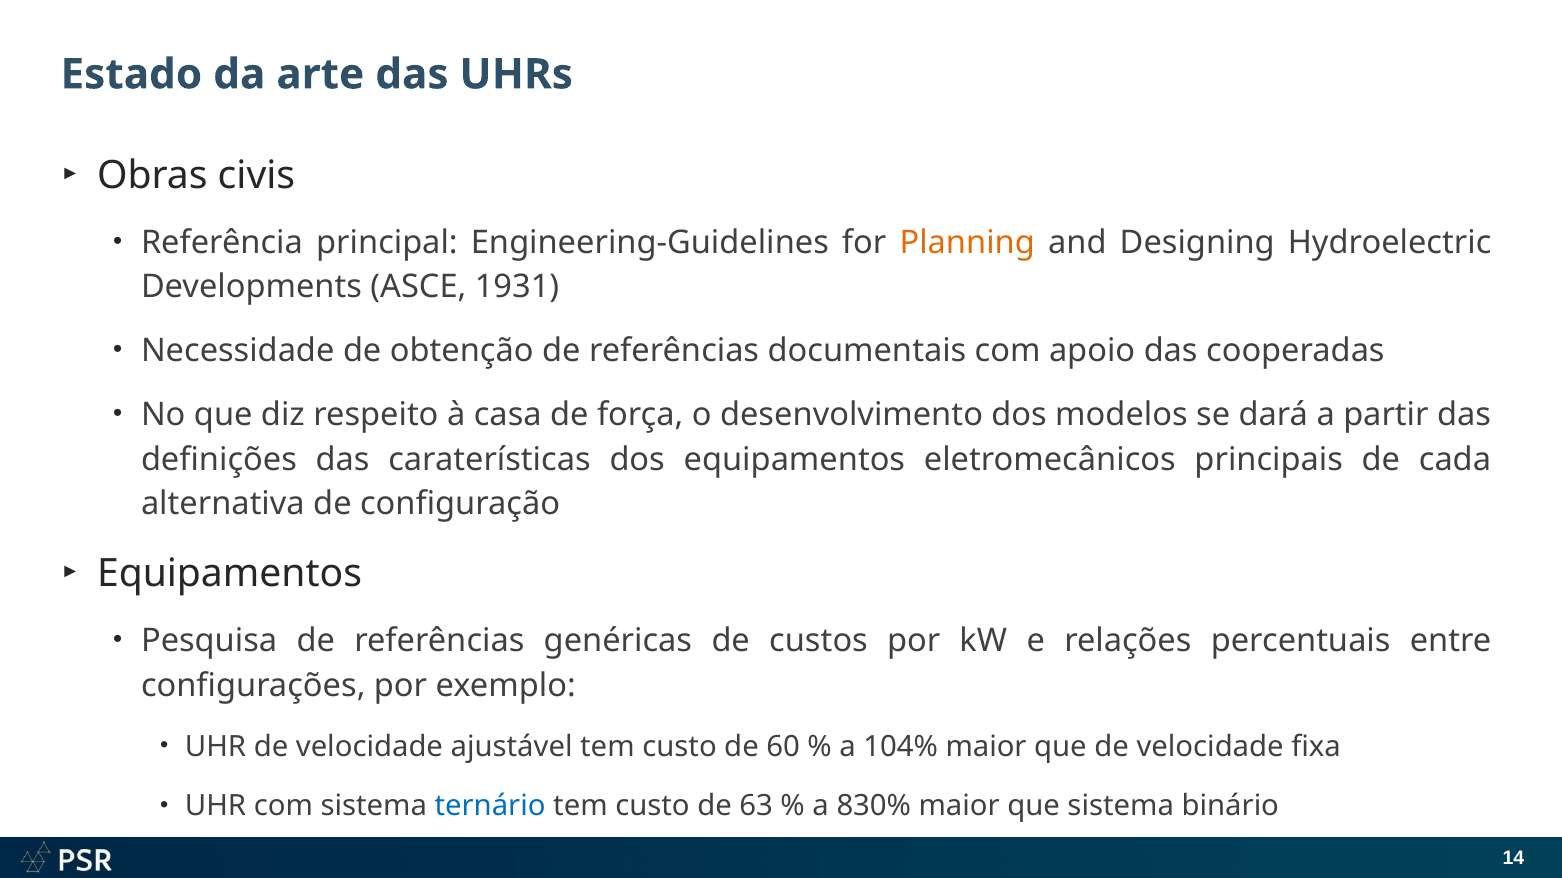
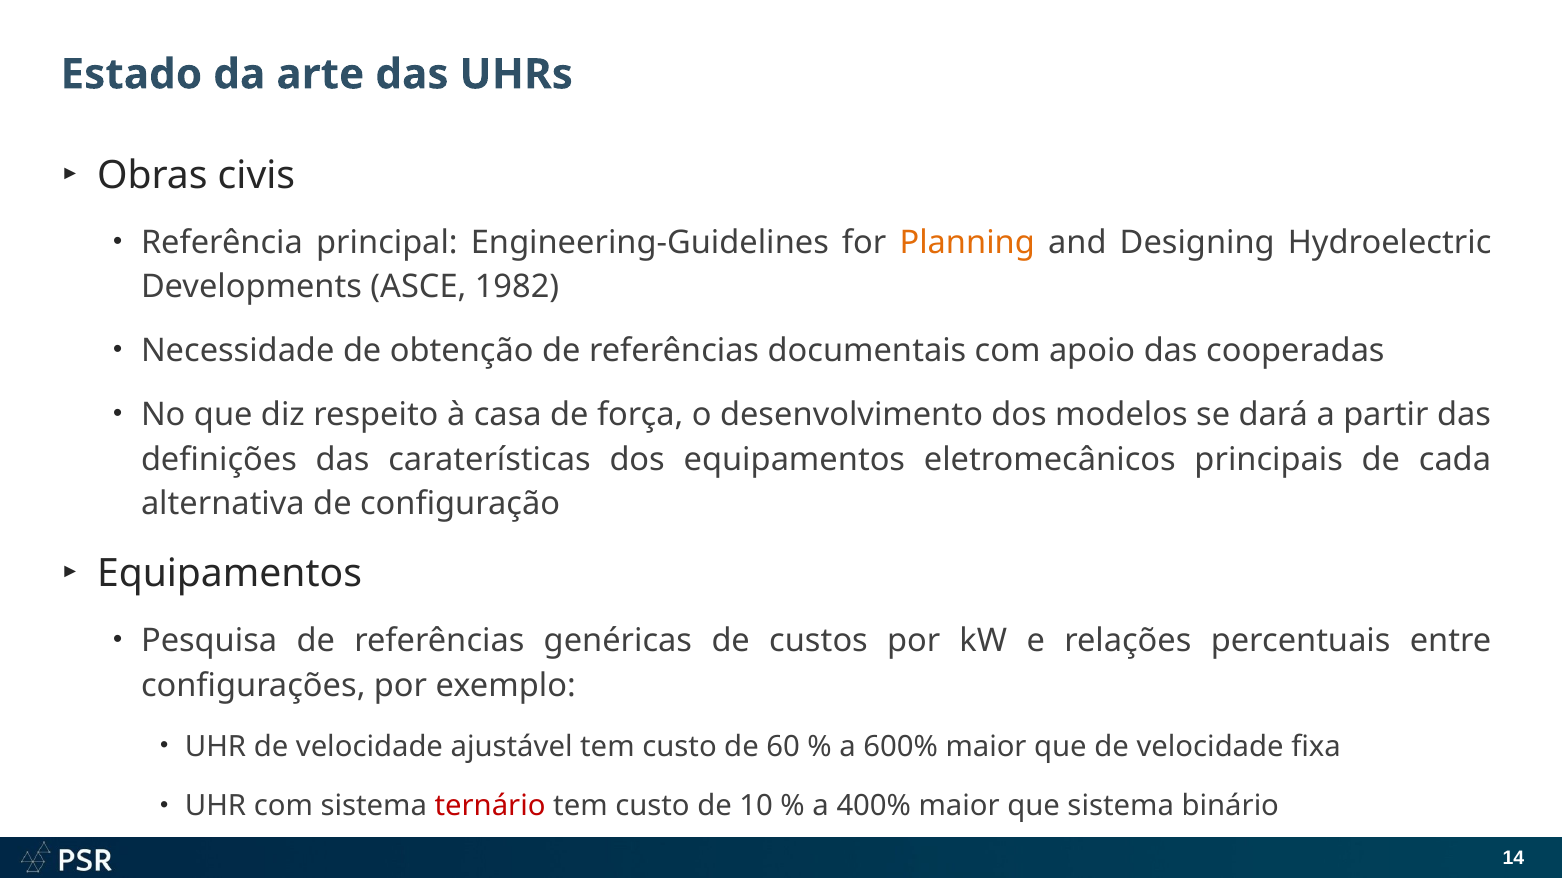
1931: 1931 -> 1982 (517, 287)
104%: 104% -> 600% (901, 747)
ternário colour: blue -> red (490, 807)
63: 63 -> 10 (756, 807)
830%: 830% -> 400% (874, 807)
